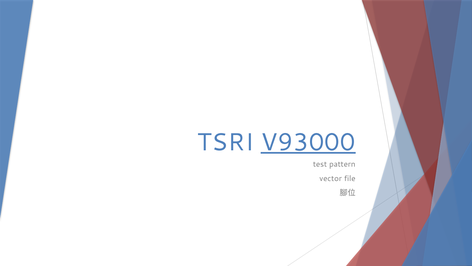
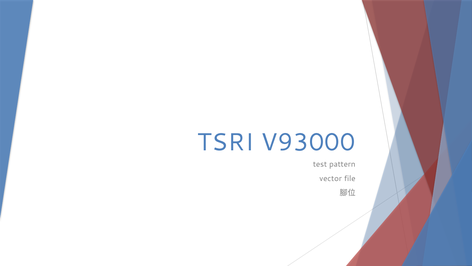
V93000 underline: present -> none (308, 142)
